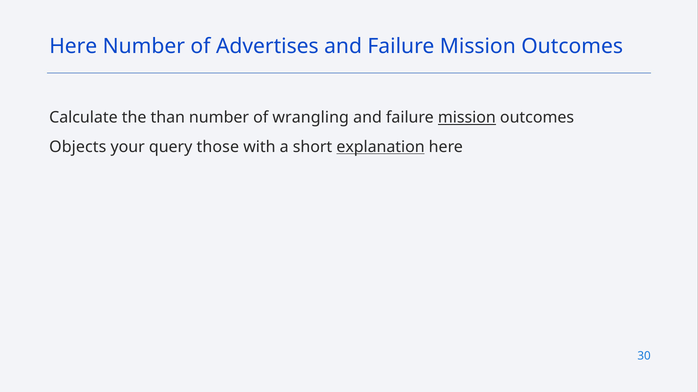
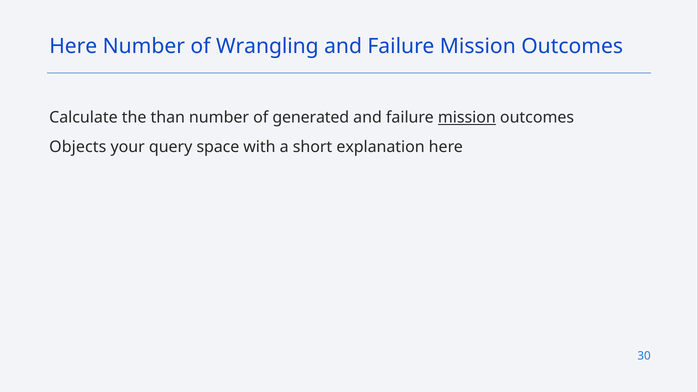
Advertises: Advertises -> Wrangling (267, 46)
wrangling: wrangling -> generated (311, 118)
those: those -> space (218, 147)
explanation underline: present -> none (381, 147)
